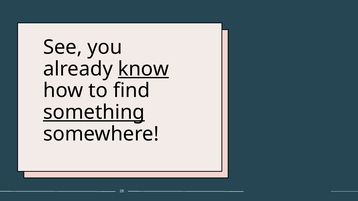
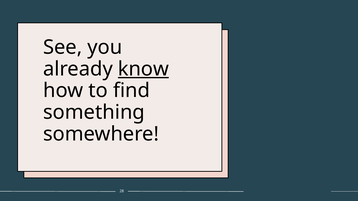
something underline: present -> none (94, 113)
